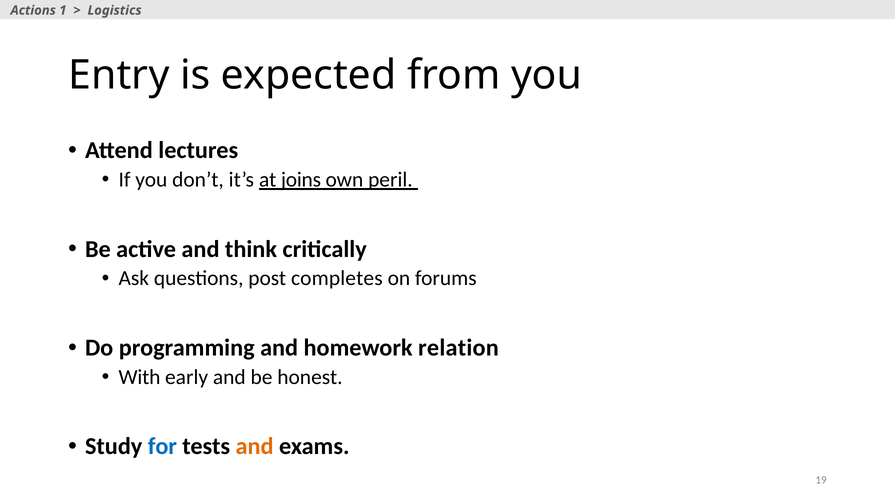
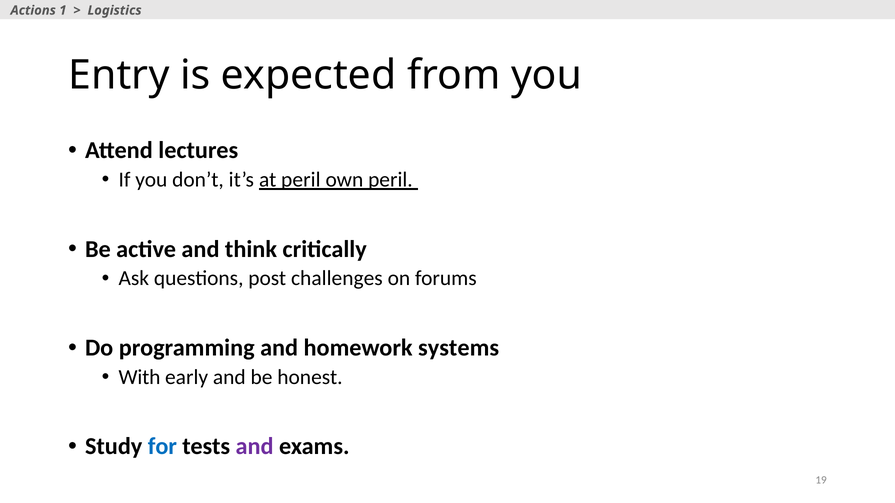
at joins: joins -> peril (301, 180)
completes: completes -> challenges (337, 279)
relation: relation -> systems (459, 348)
and colour: orange -> purple (255, 447)
